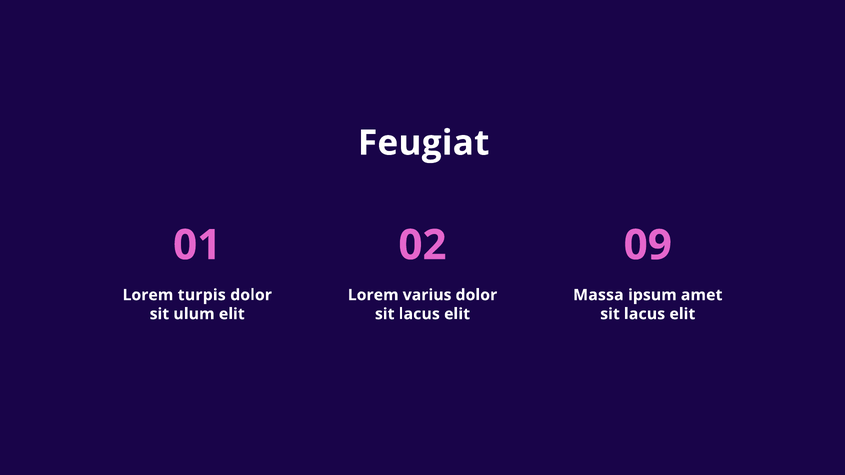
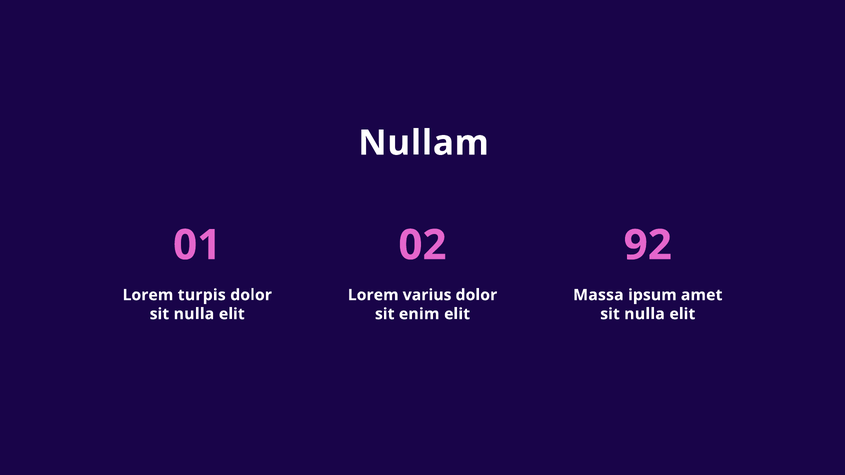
Feugiat: Feugiat -> Nullam (424, 143)
09: 09 -> 92 (648, 245)
ulum: ulum -> nulla (194, 314)
lacus: lacus -> enim (419, 314)
lacus: lacus -> nulla (644, 314)
